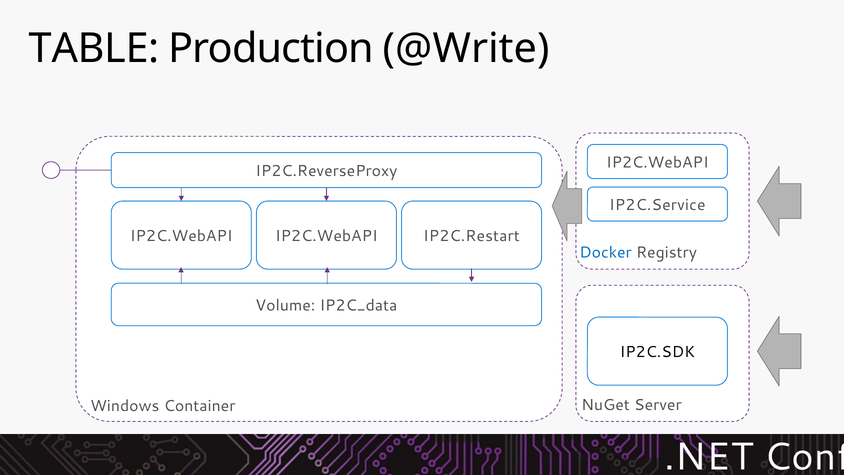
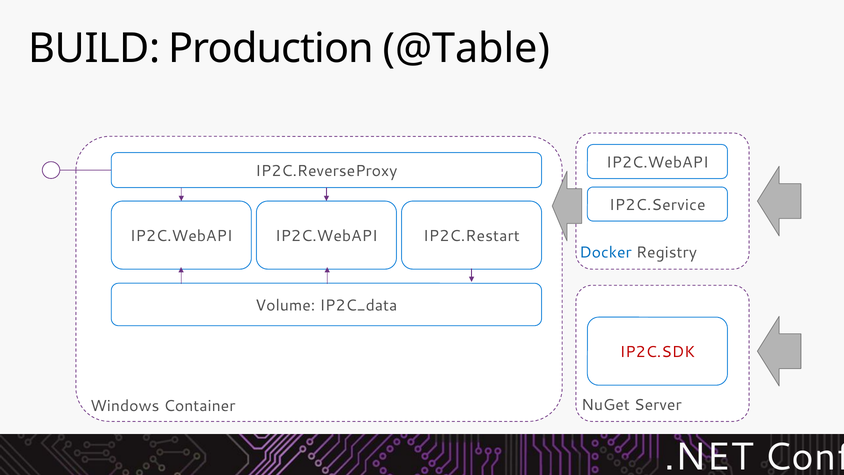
TABLE: TABLE -> BUILD (94, 48)
@Write: @Write -> @Table (466, 48)
IP2C.SDK colour: black -> red (657, 352)
